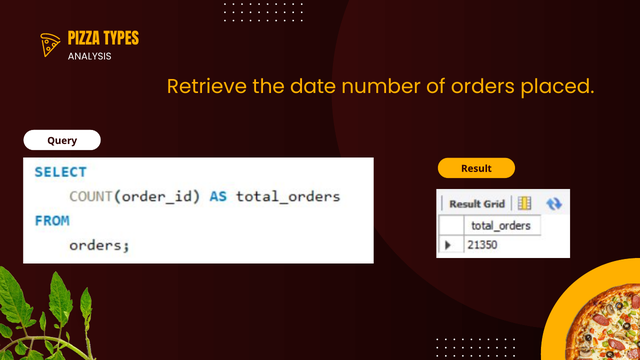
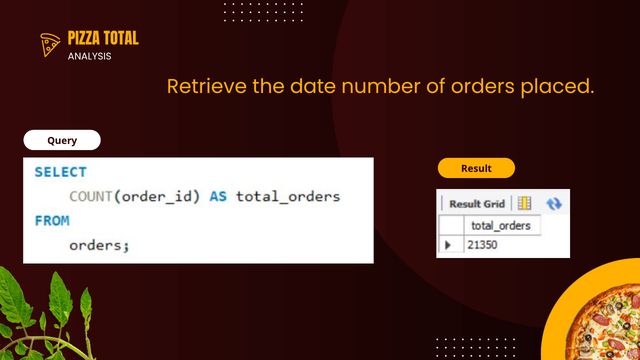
TYPES: TYPES -> TOTAL (121, 39)
